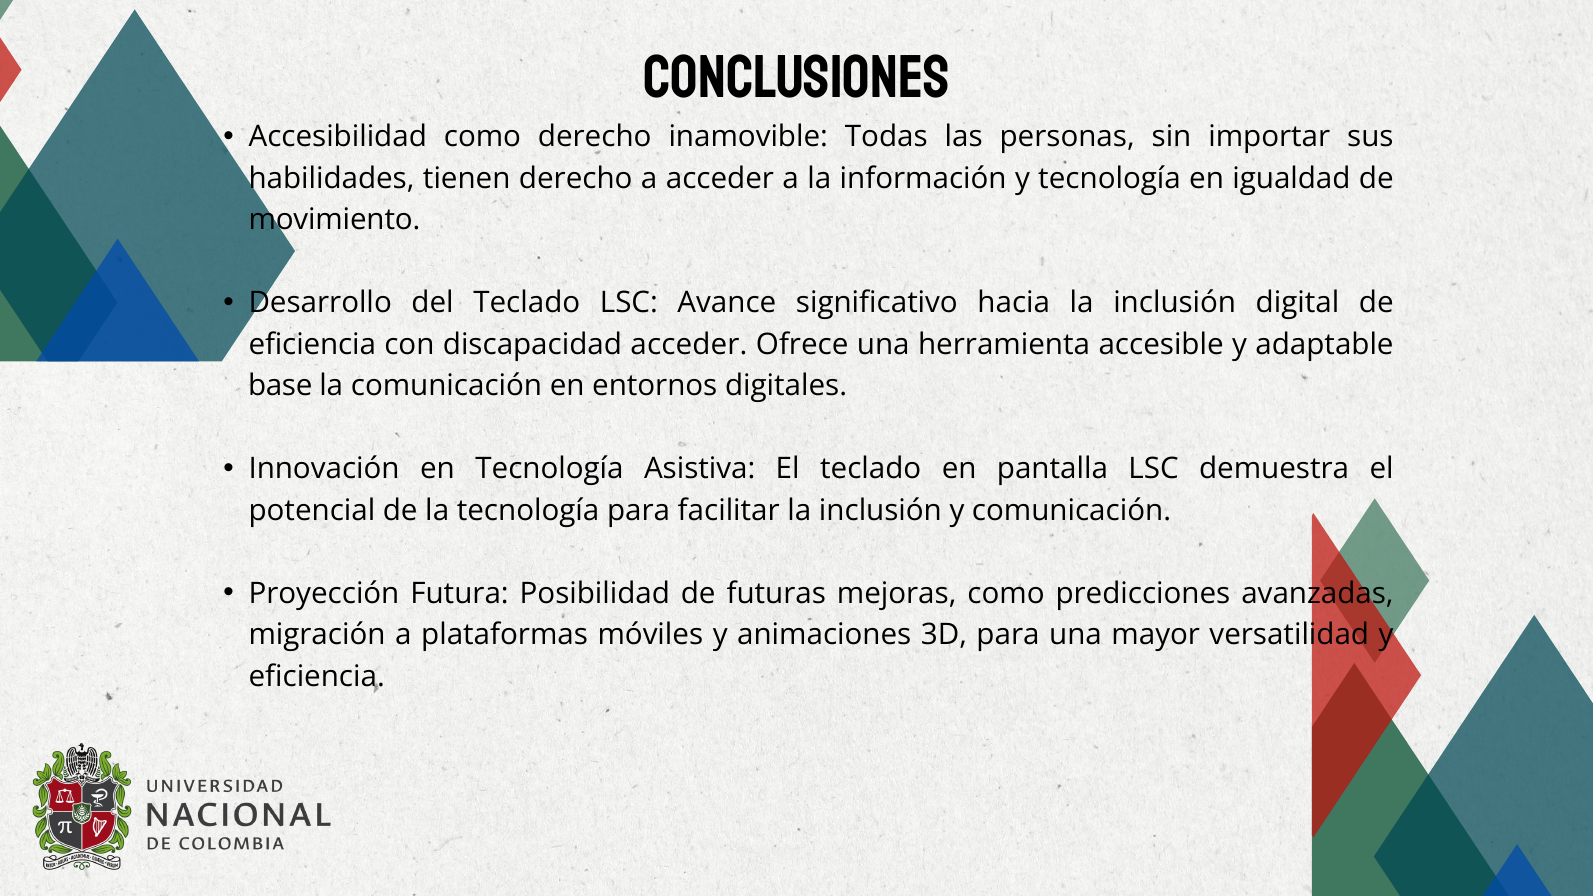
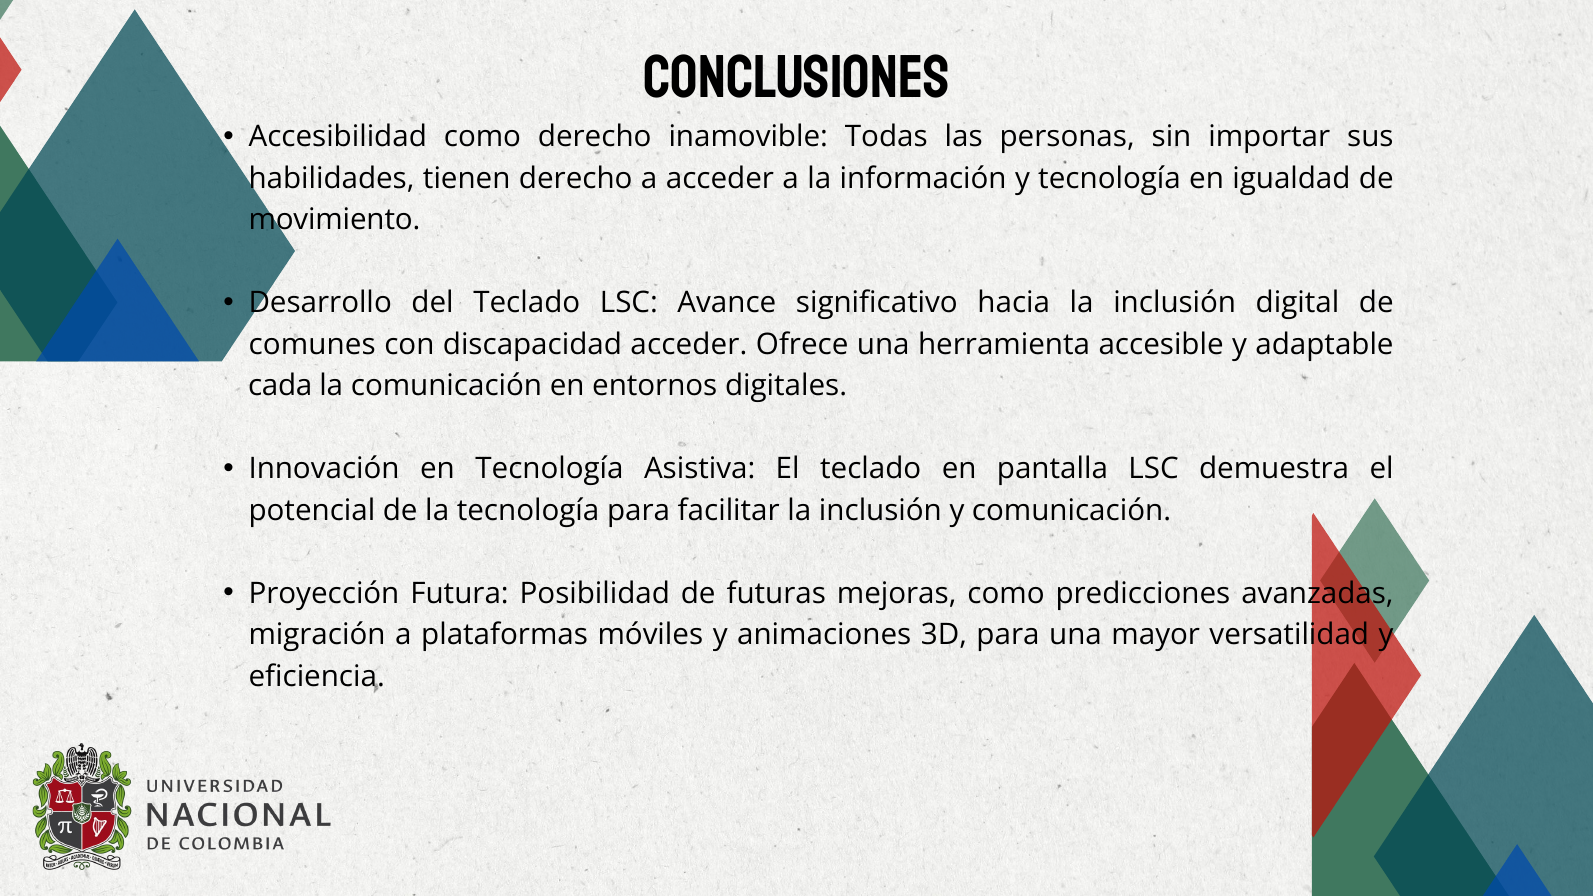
eficiencia: eficiencia -> comunes (312, 345)
base: base -> cada (280, 386)
